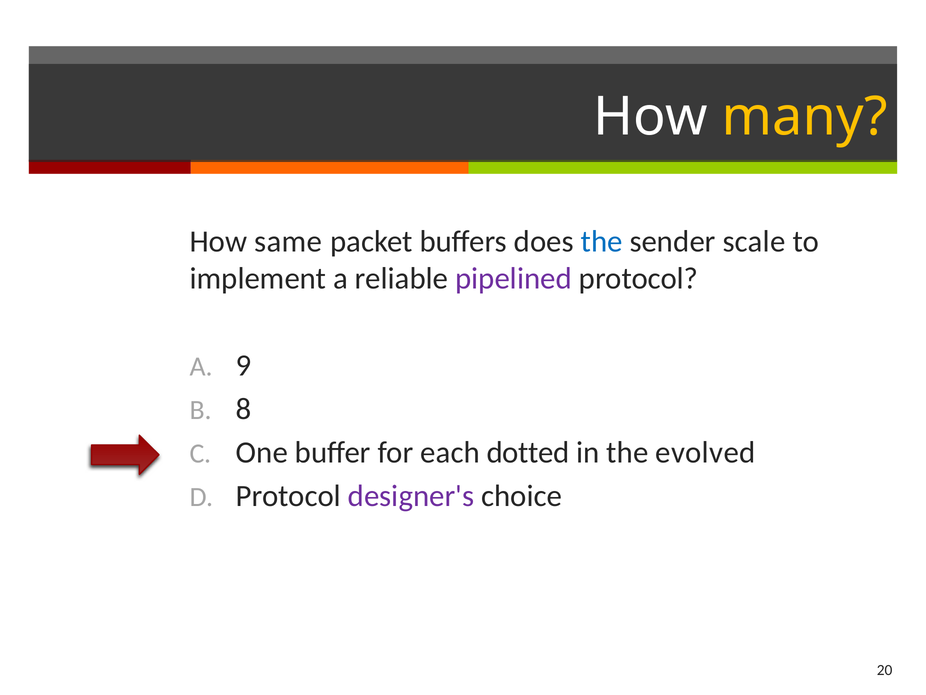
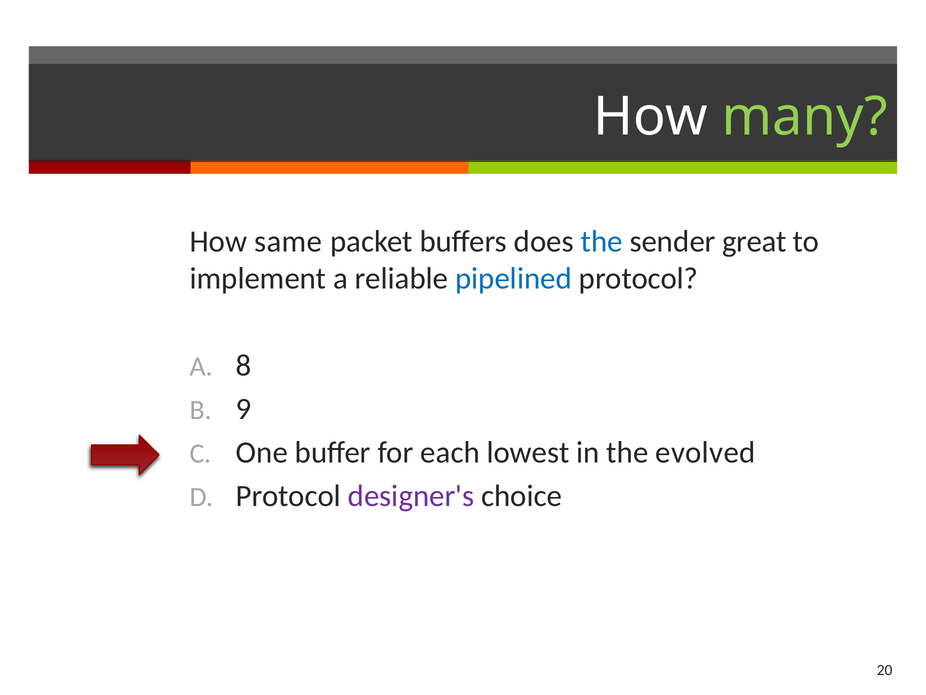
many colour: yellow -> light green (805, 117)
scale: scale -> great (754, 241)
pipelined colour: purple -> blue (513, 278)
9: 9 -> 8 (244, 365)
8: 8 -> 9 (244, 409)
dotted: dotted -> lowest (528, 452)
